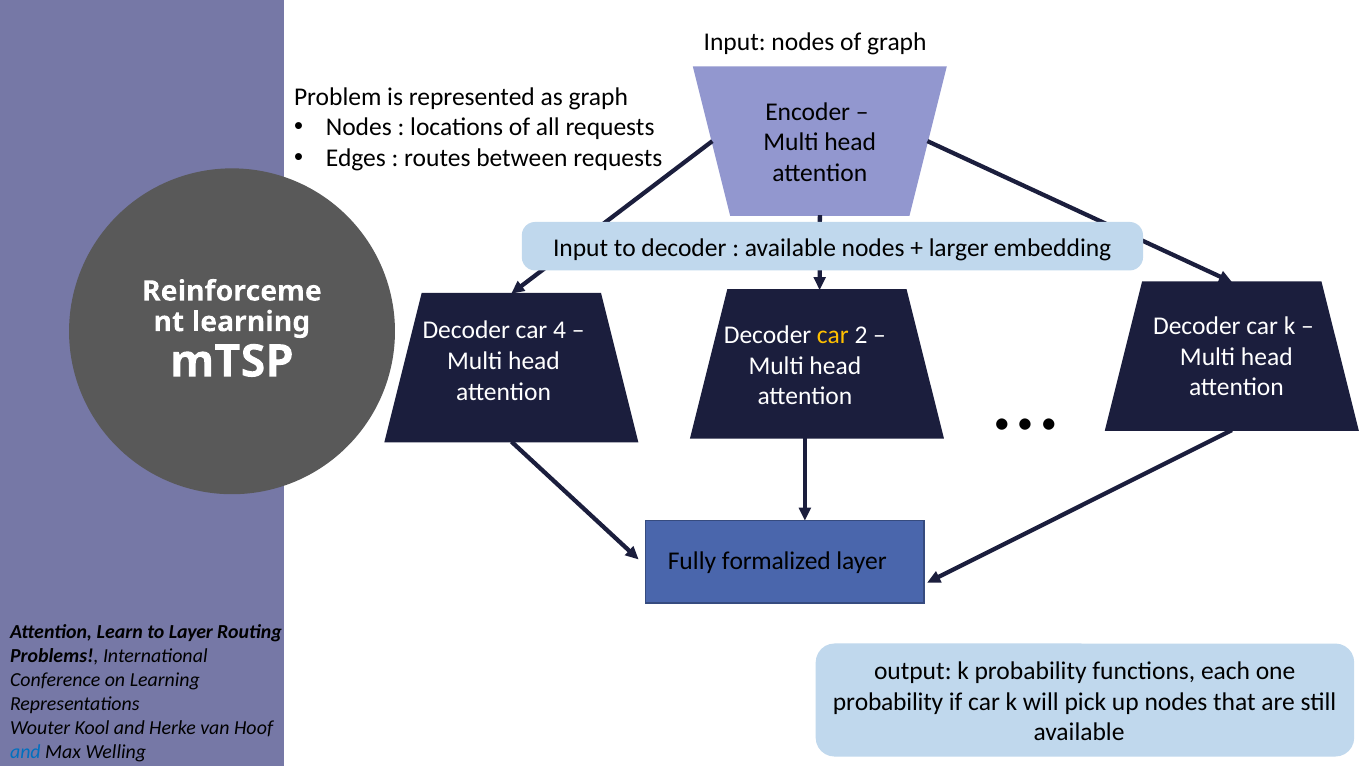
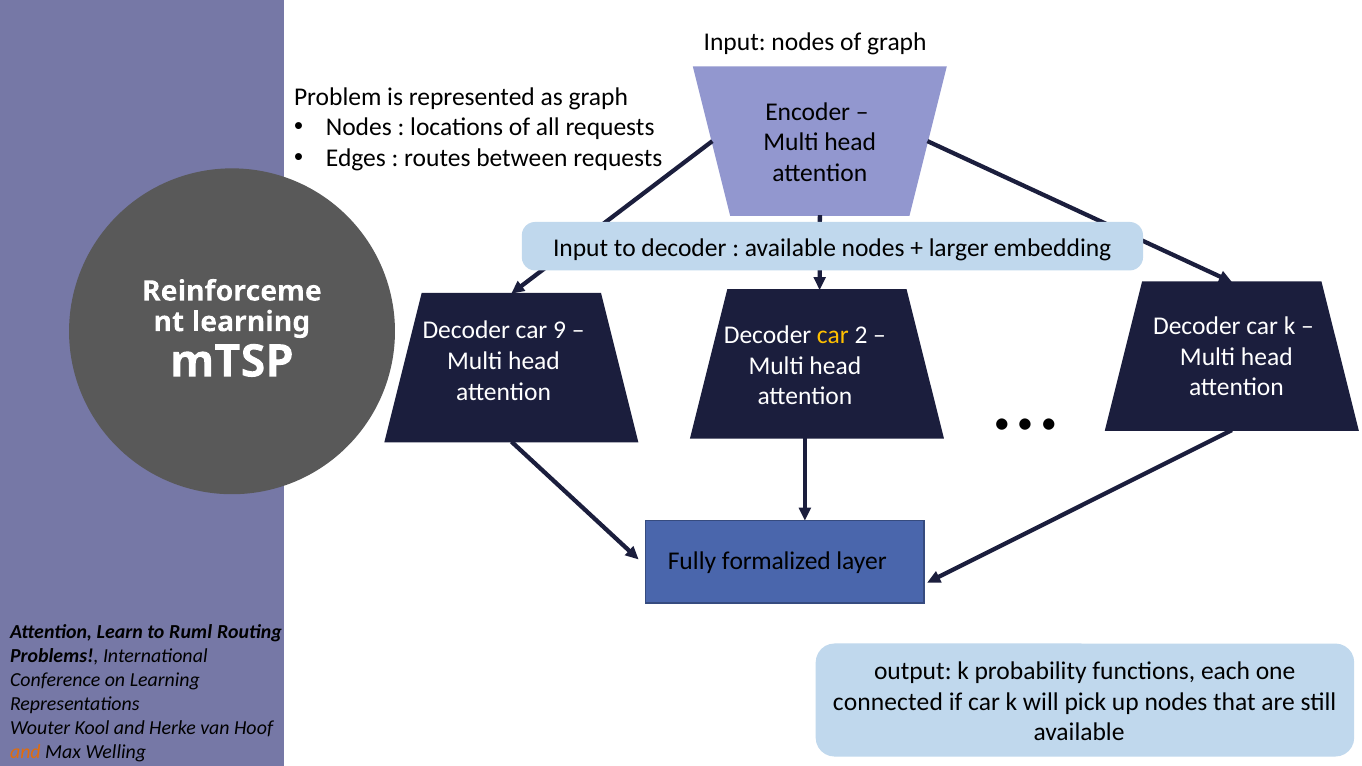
4: 4 -> 9 (560, 331)
to Layer: Layer -> Ruml (191, 632)
probability: probability -> connected (888, 702)
and colour: blue -> orange (25, 752)
